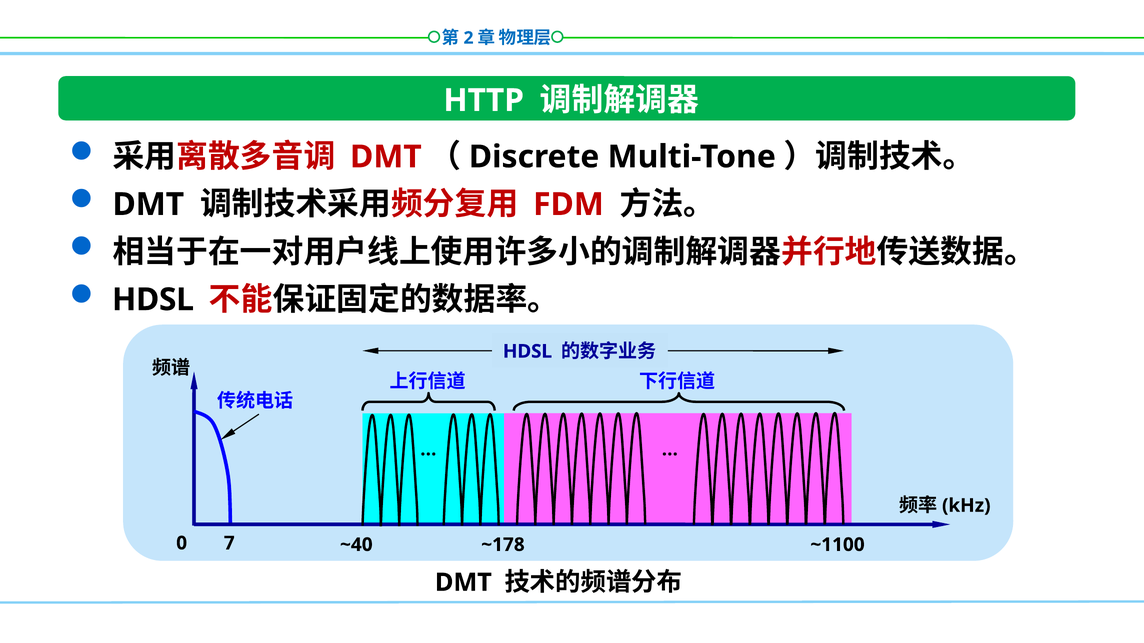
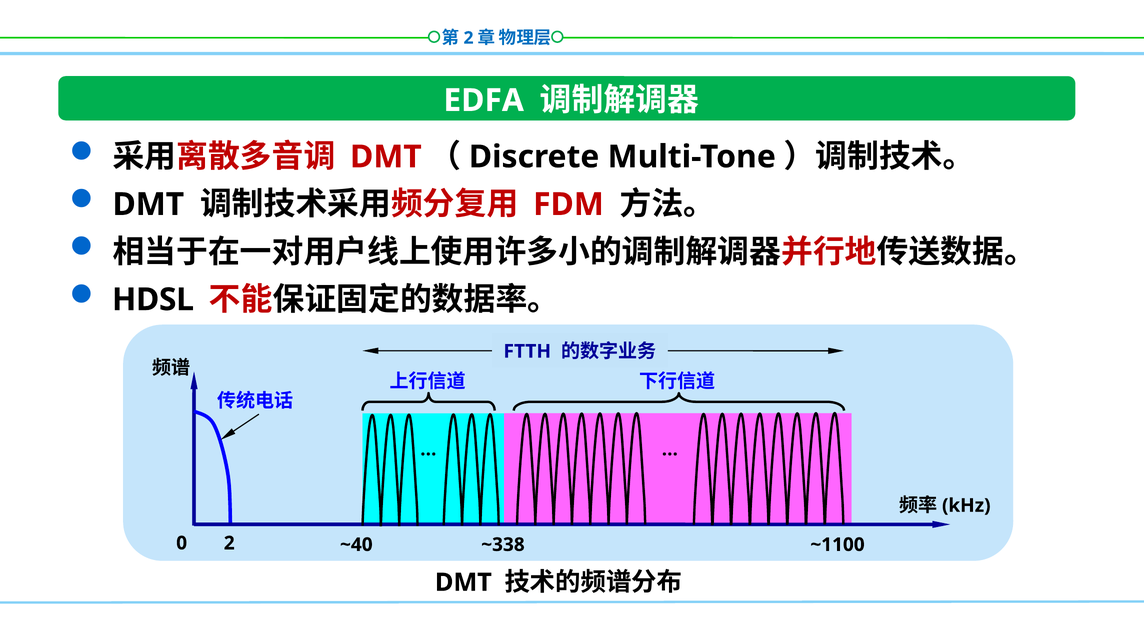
HTTP: HTTP -> EDFA (484, 101)
HDSL: HDSL -> FTTH (527, 352)
0 7: 7 -> 2 (229, 544)
~178: ~178 -> ~338 (503, 545)
